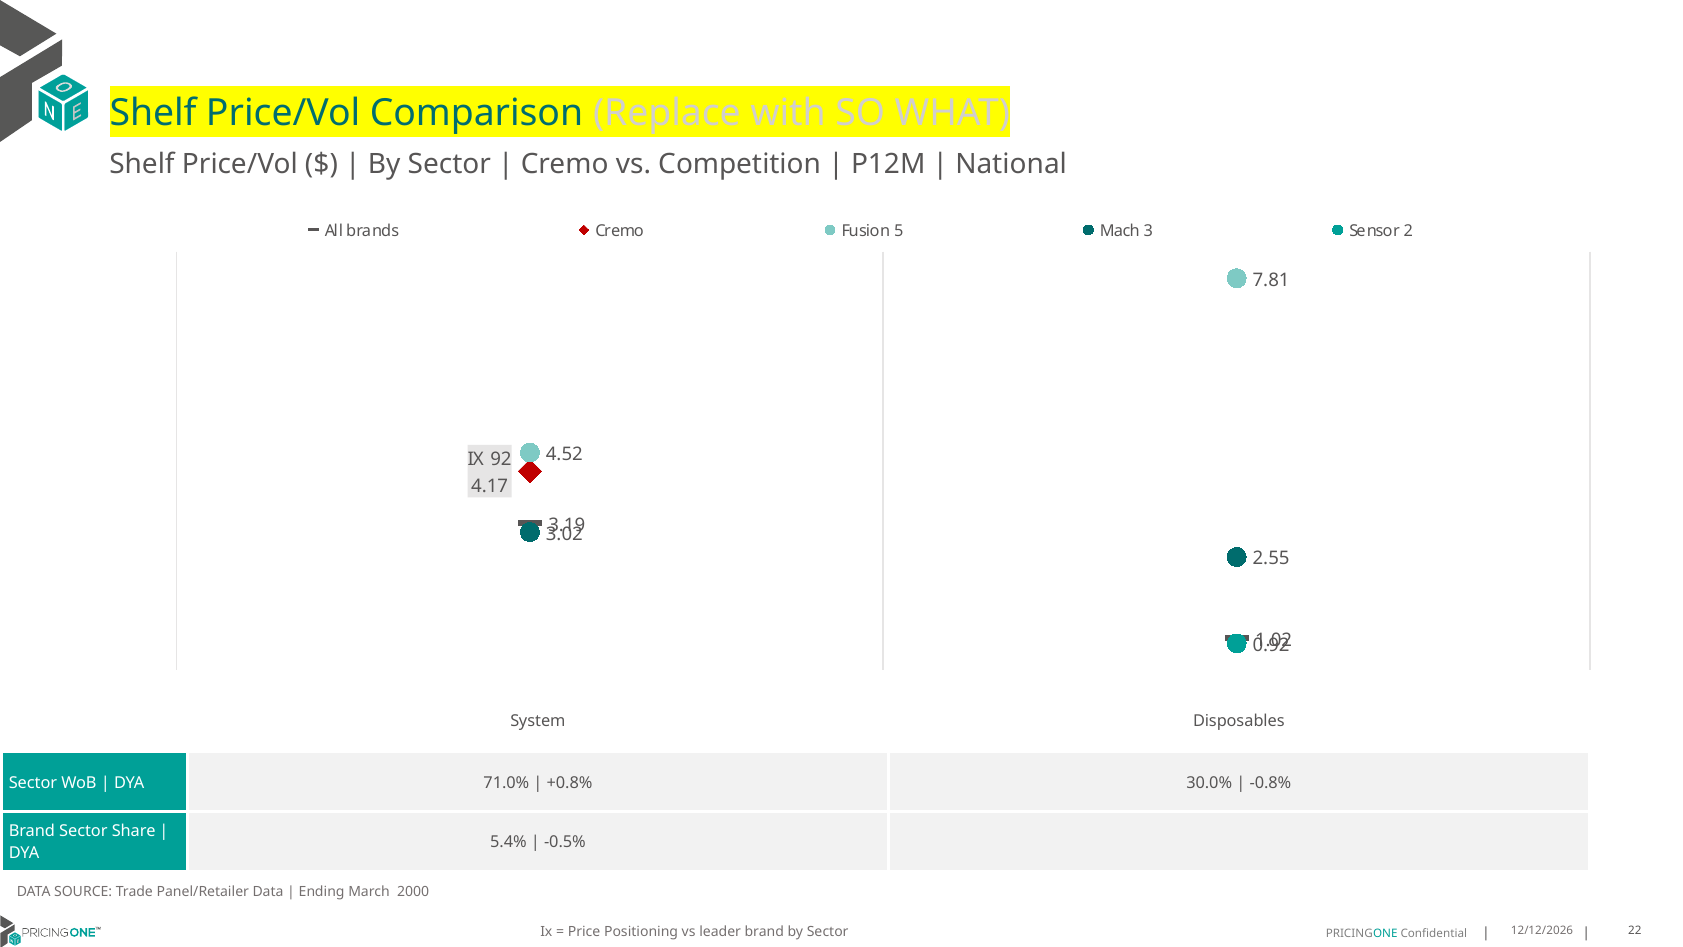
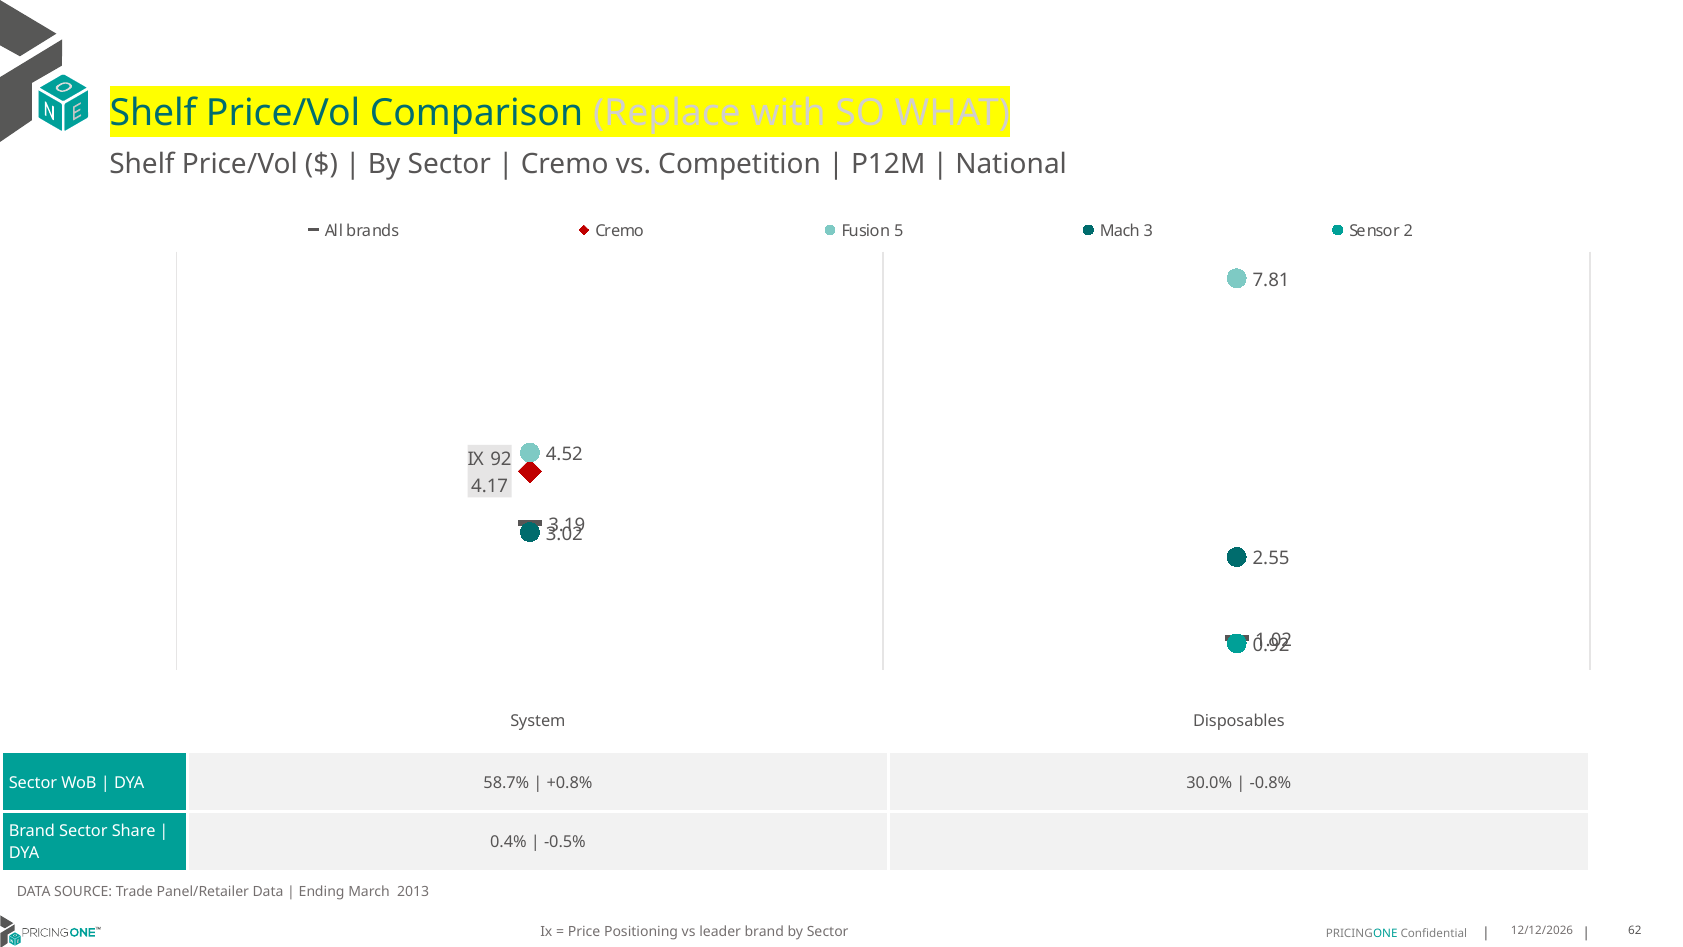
71.0%: 71.0% -> 58.7% (506, 782)
5.4%: 5.4% -> 0.4% (508, 842)
2000: 2000 -> 2013 (413, 892)
22: 22 -> 62 (1635, 931)
